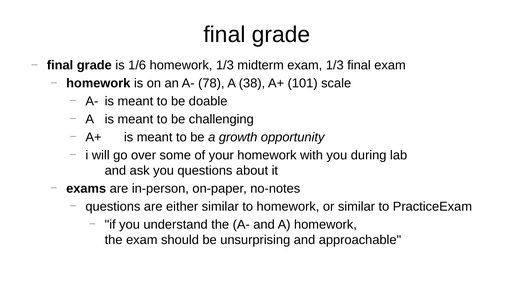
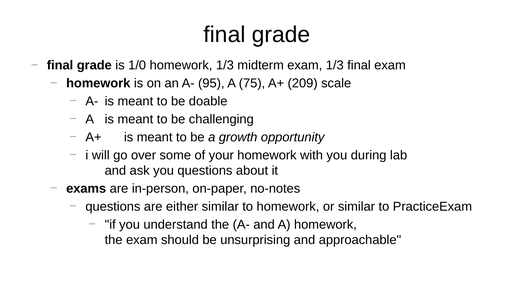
1/6: 1/6 -> 1/0 (137, 65)
78: 78 -> 95 (211, 83)
38: 38 -> 75 (252, 83)
101: 101 -> 209 (303, 83)
